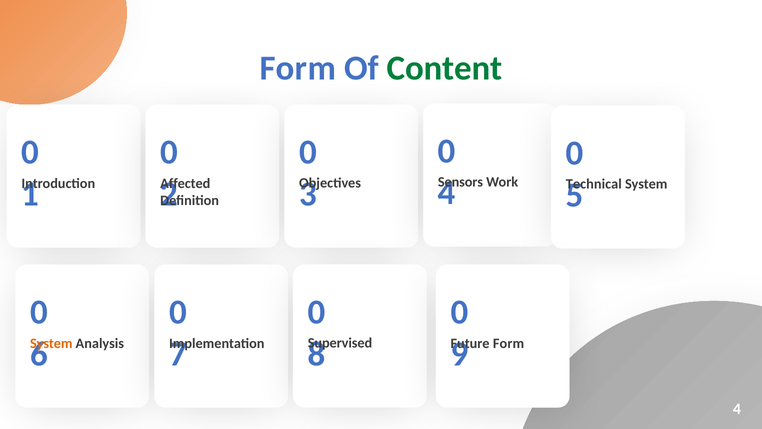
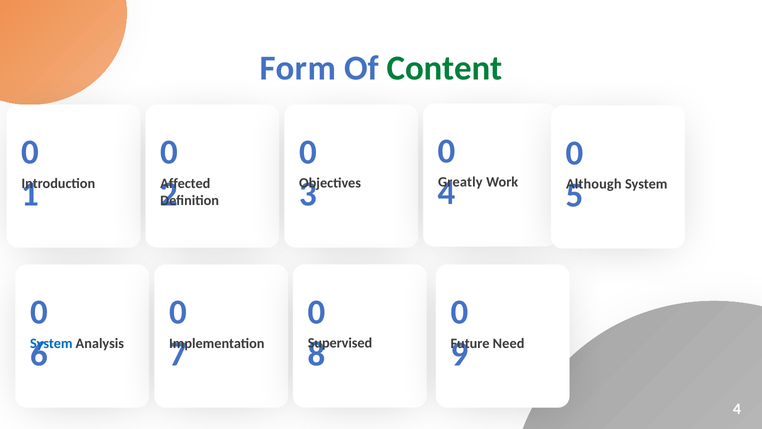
Sensors: Sensors -> Greatly (460, 182)
Technical: Technical -> Although (594, 184)
System colour: orange -> blue (51, 343)
Form: Form -> Need (509, 343)
